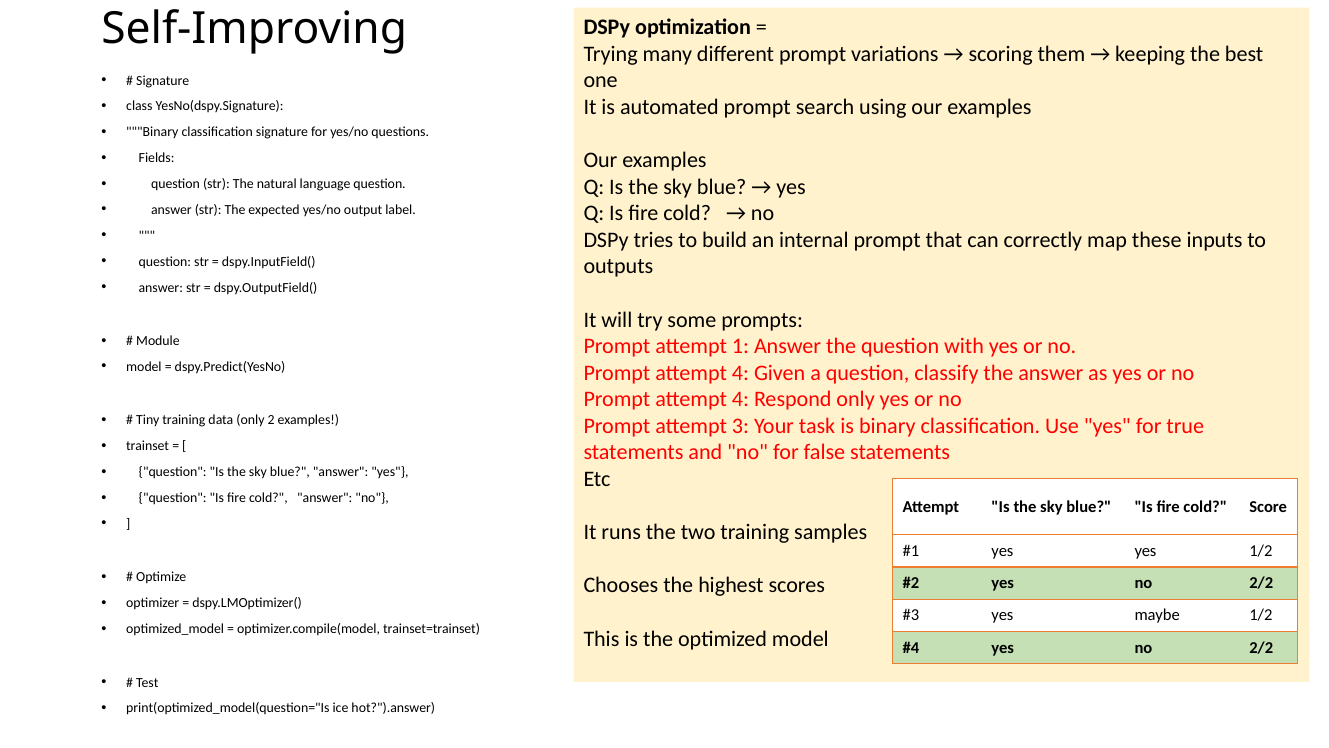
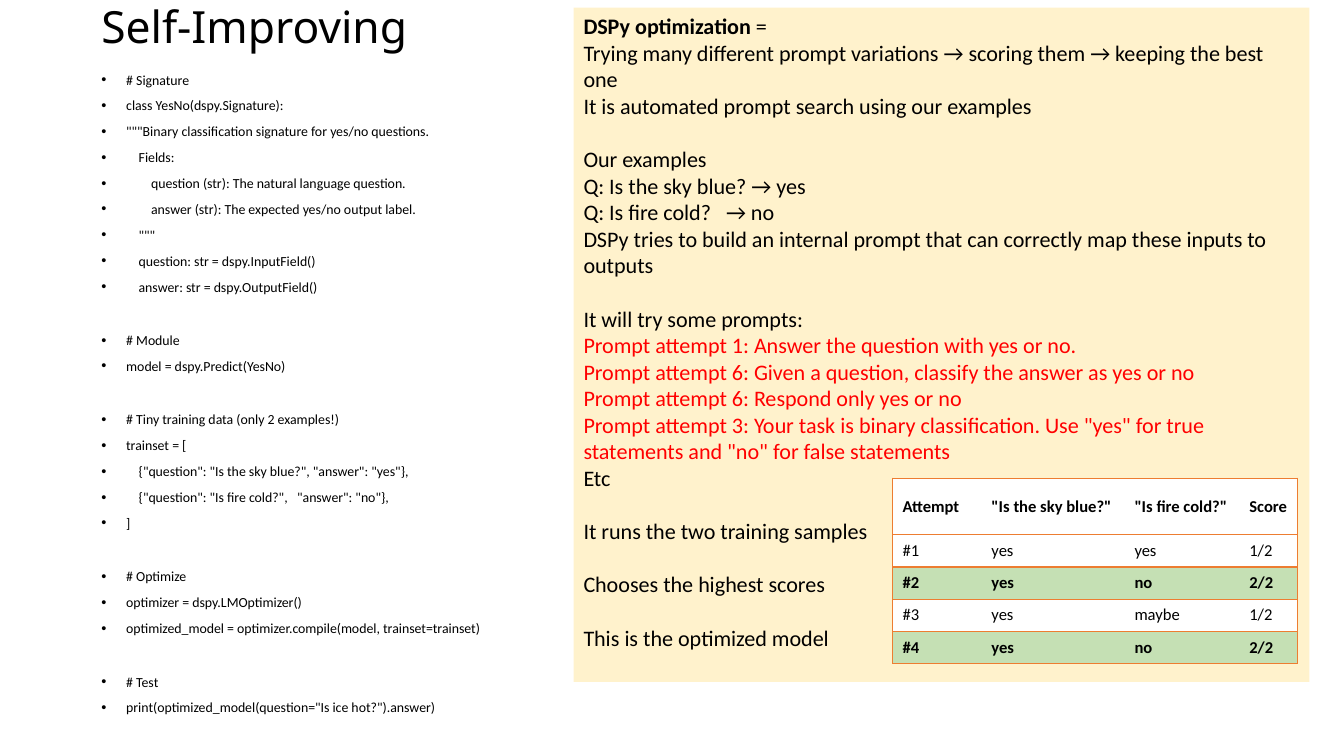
4: 4 -> 6 (740, 373)
4: 4 -> 6 (740, 399)
